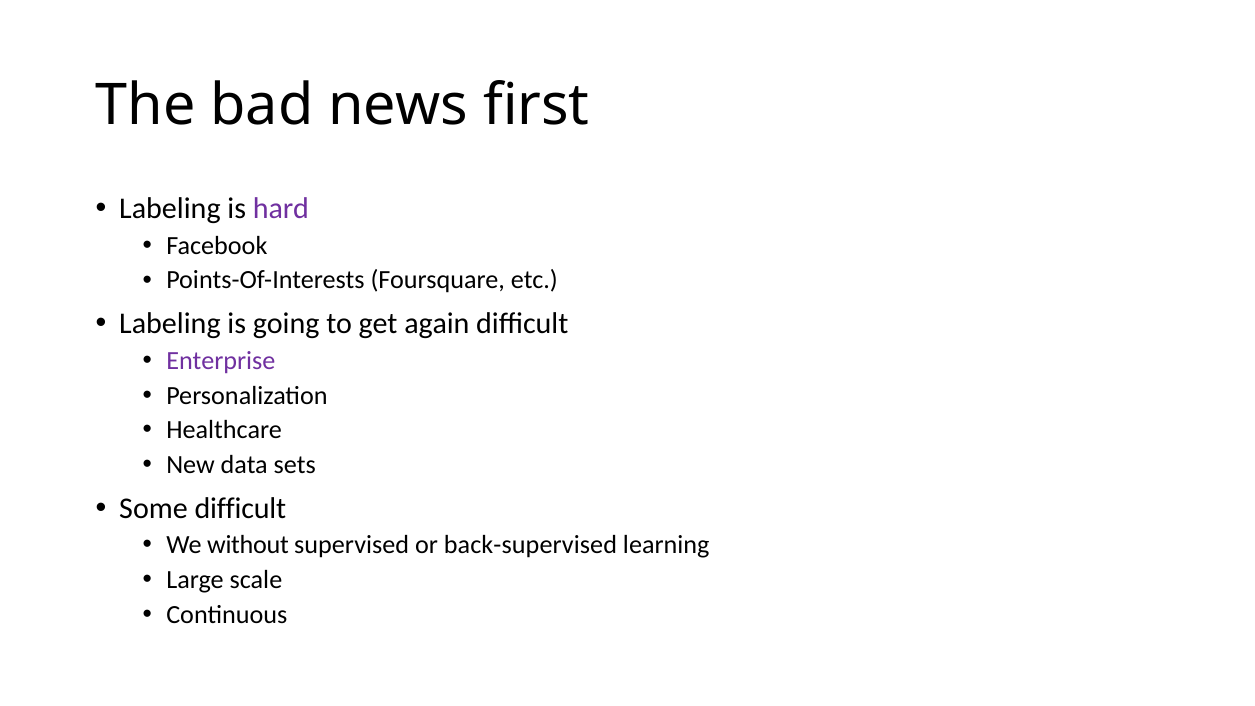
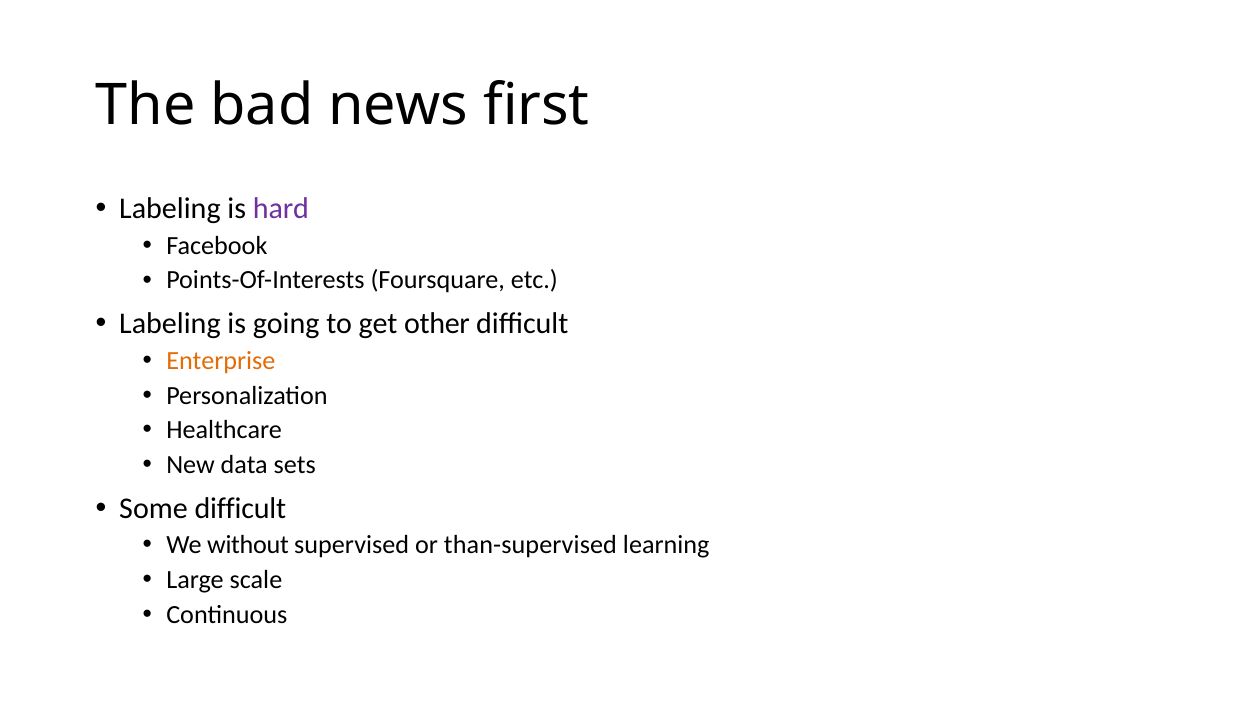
again: again -> other (437, 324)
Enterprise colour: purple -> orange (221, 361)
back-supervised: back-supervised -> than-supervised (530, 545)
